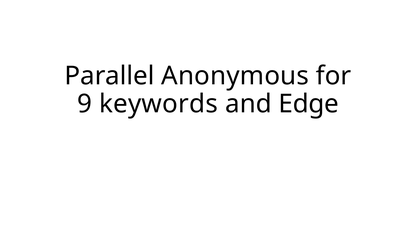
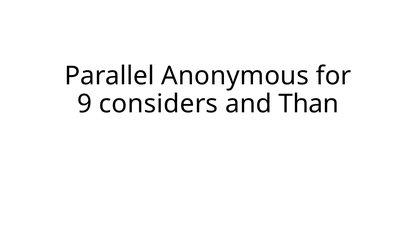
keywords: keywords -> considers (159, 104)
Edge: Edge -> Than (309, 104)
